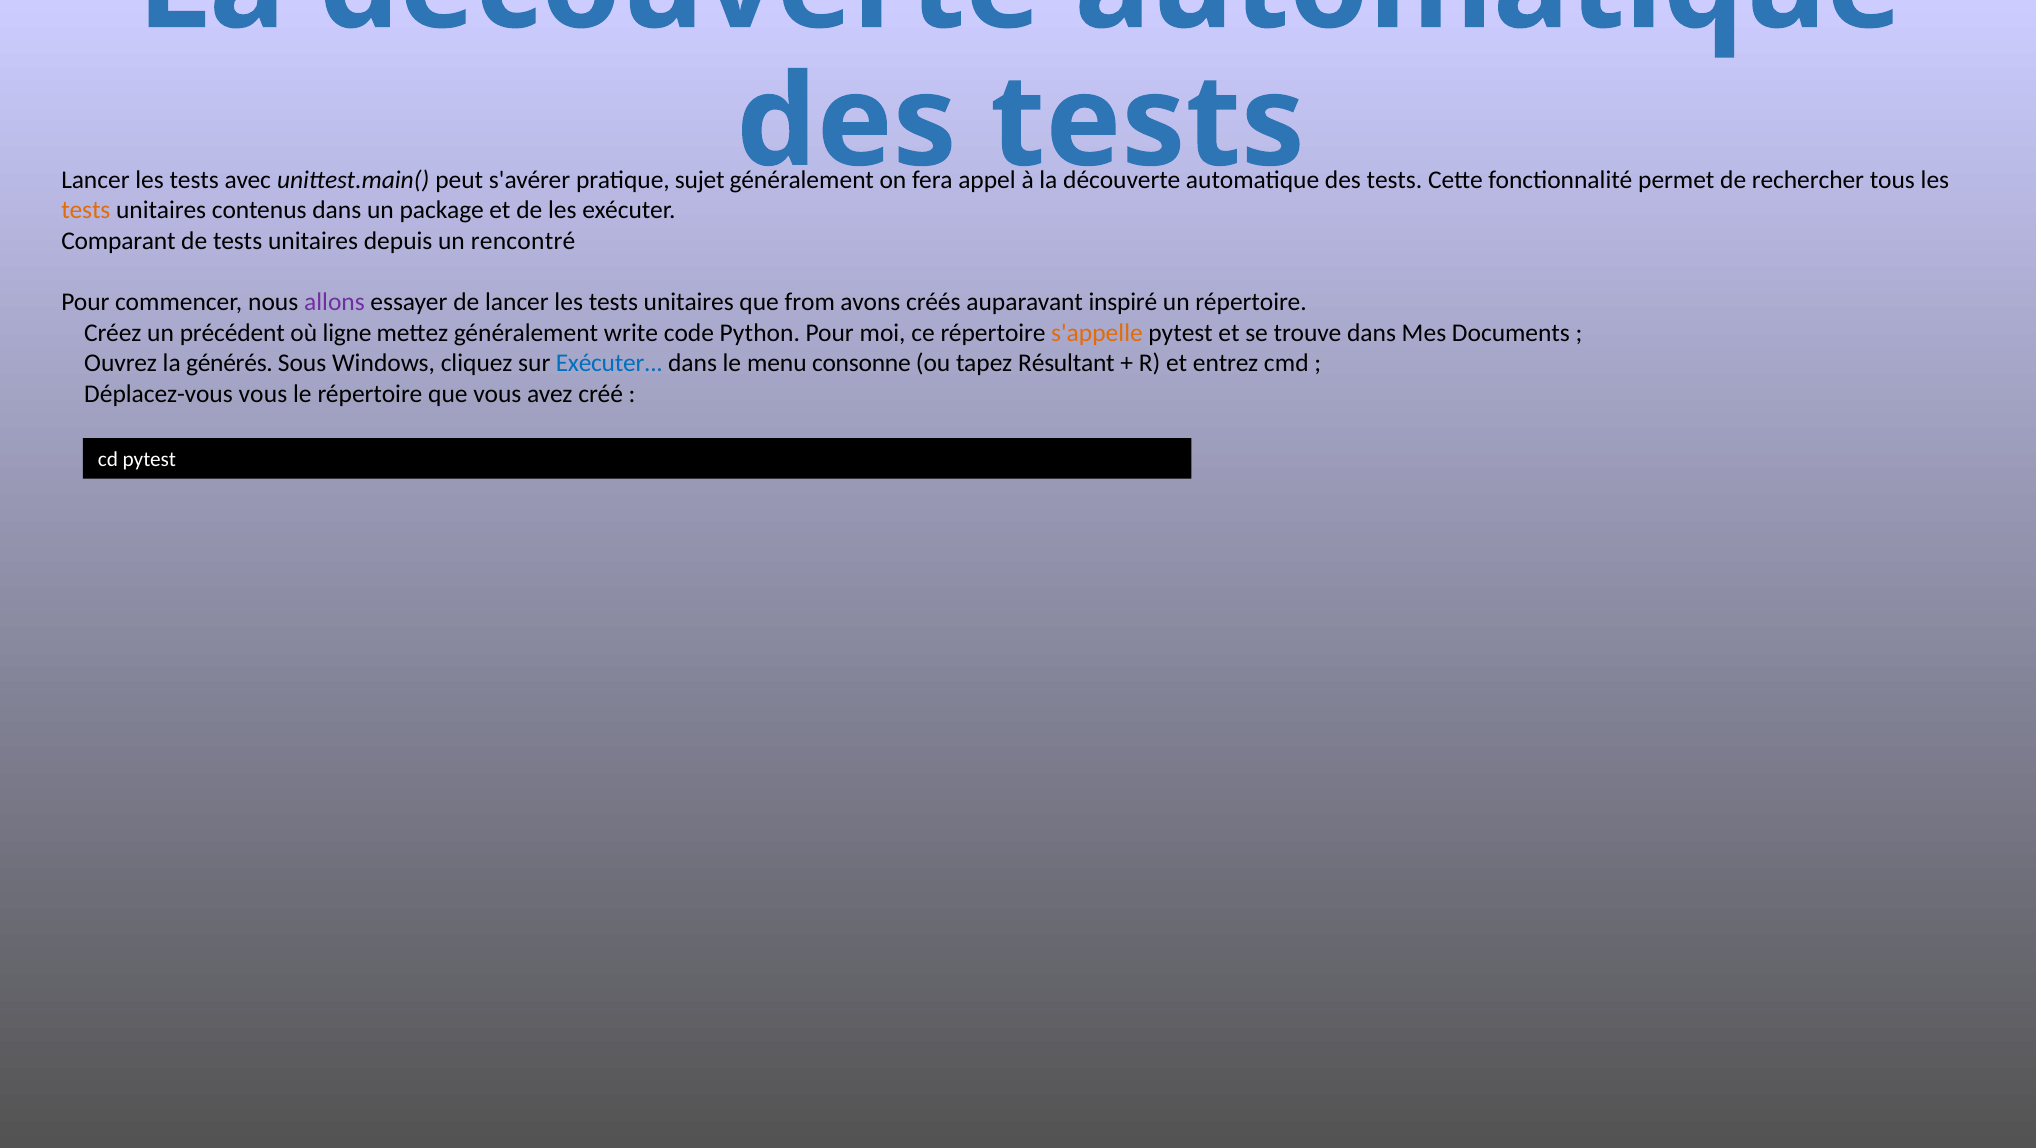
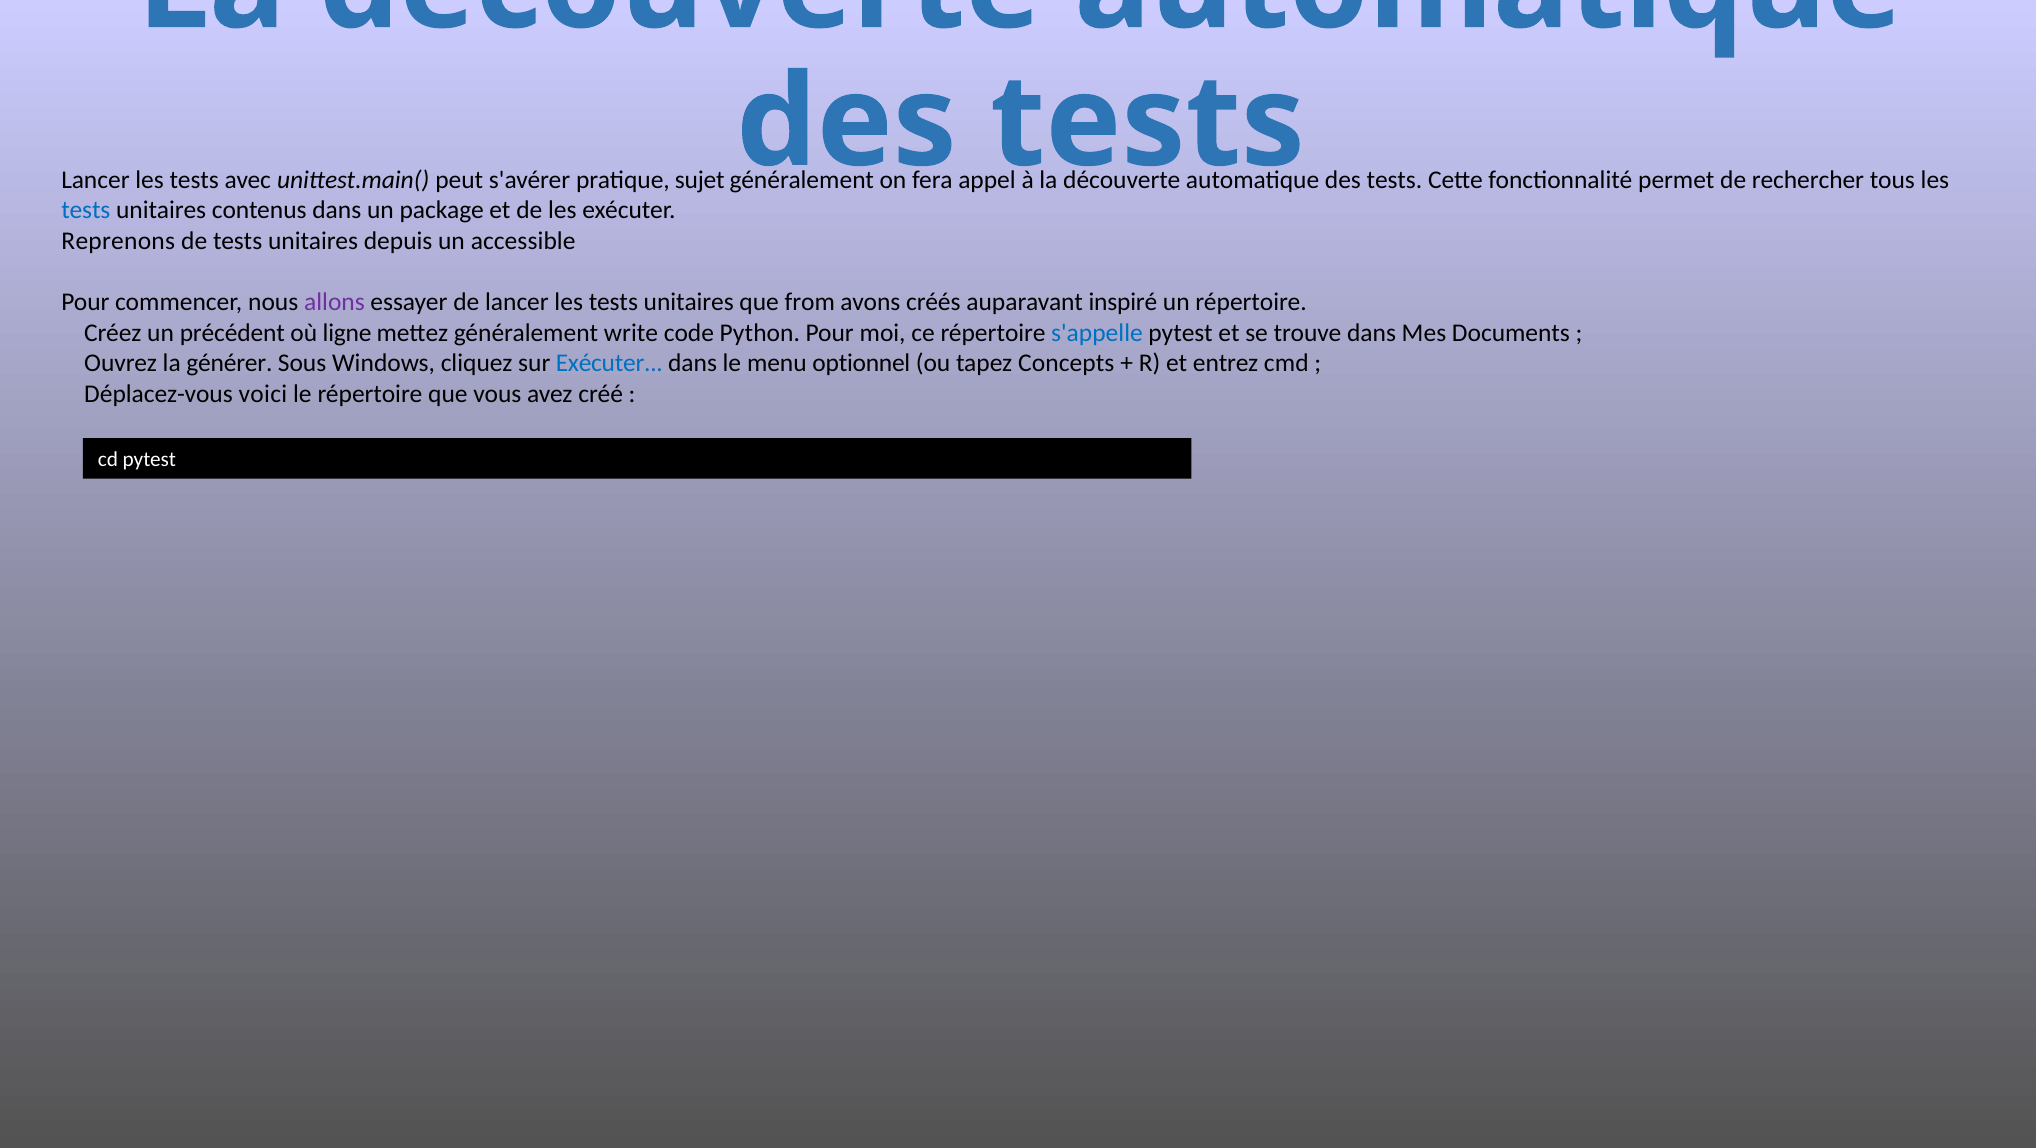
tests colour: orange -> blue (86, 210)
Comparant: Comparant -> Reprenons (118, 241)
rencontré: rencontré -> accessible (523, 241)
s'appelle colour: orange -> blue (1097, 333)
générés: générés -> générer (229, 364)
consonne: consonne -> optionnel (861, 364)
Résultant: Résultant -> Concepts (1066, 364)
Déplacez-vous vous: vous -> voici (263, 394)
